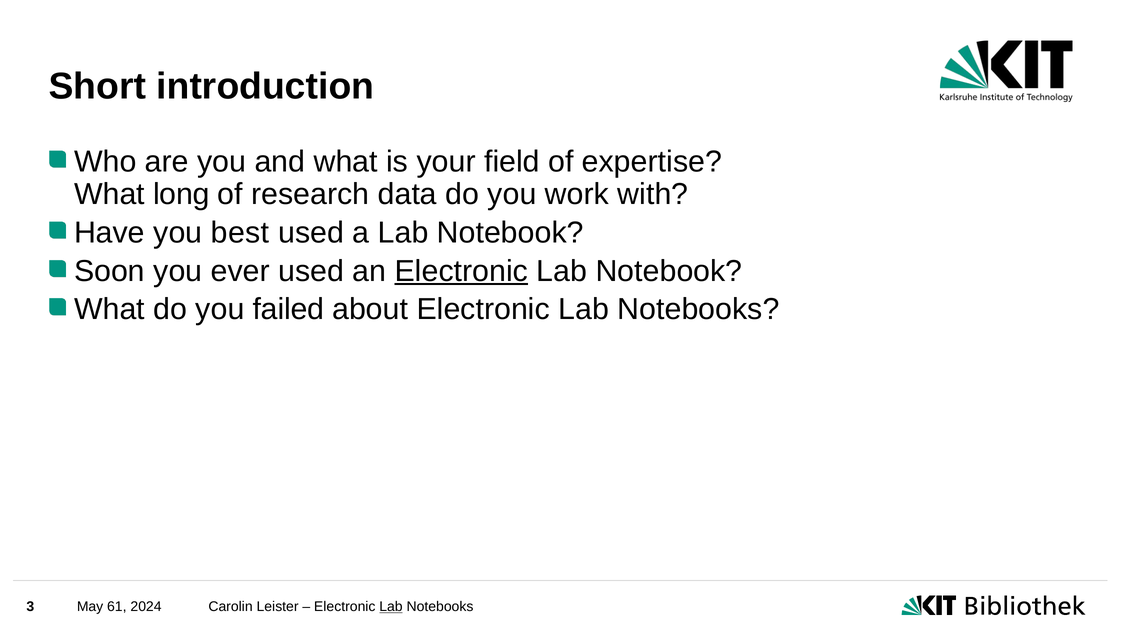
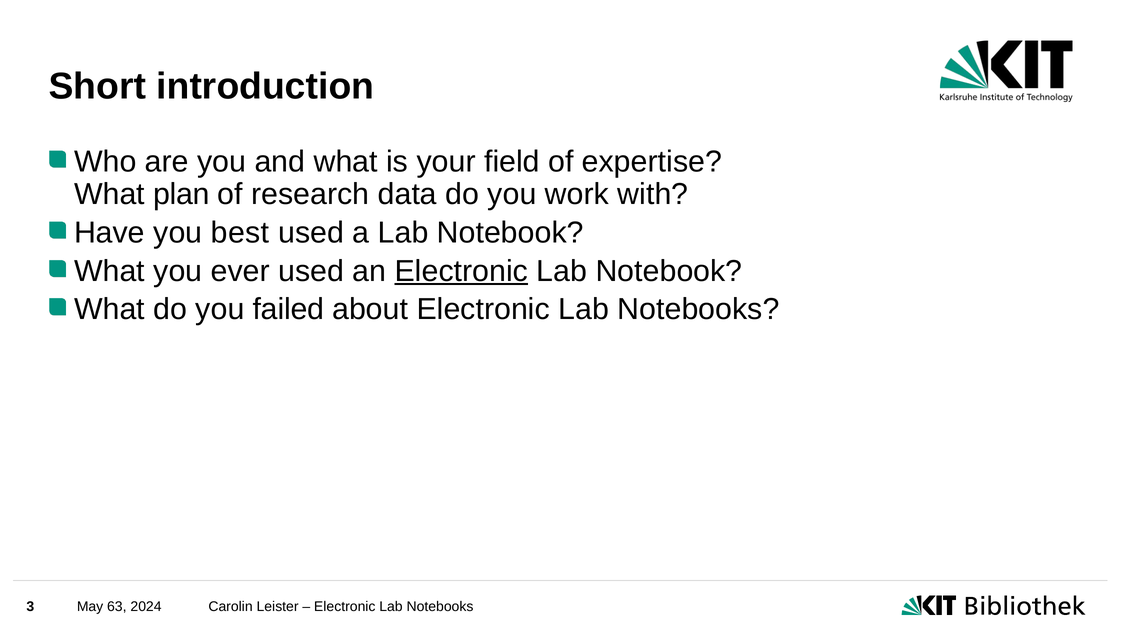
long: long -> plan (181, 195)
Soon: Soon -> What (109, 271)
61: 61 -> 63 (117, 607)
Lab underline: present -> none (391, 607)
